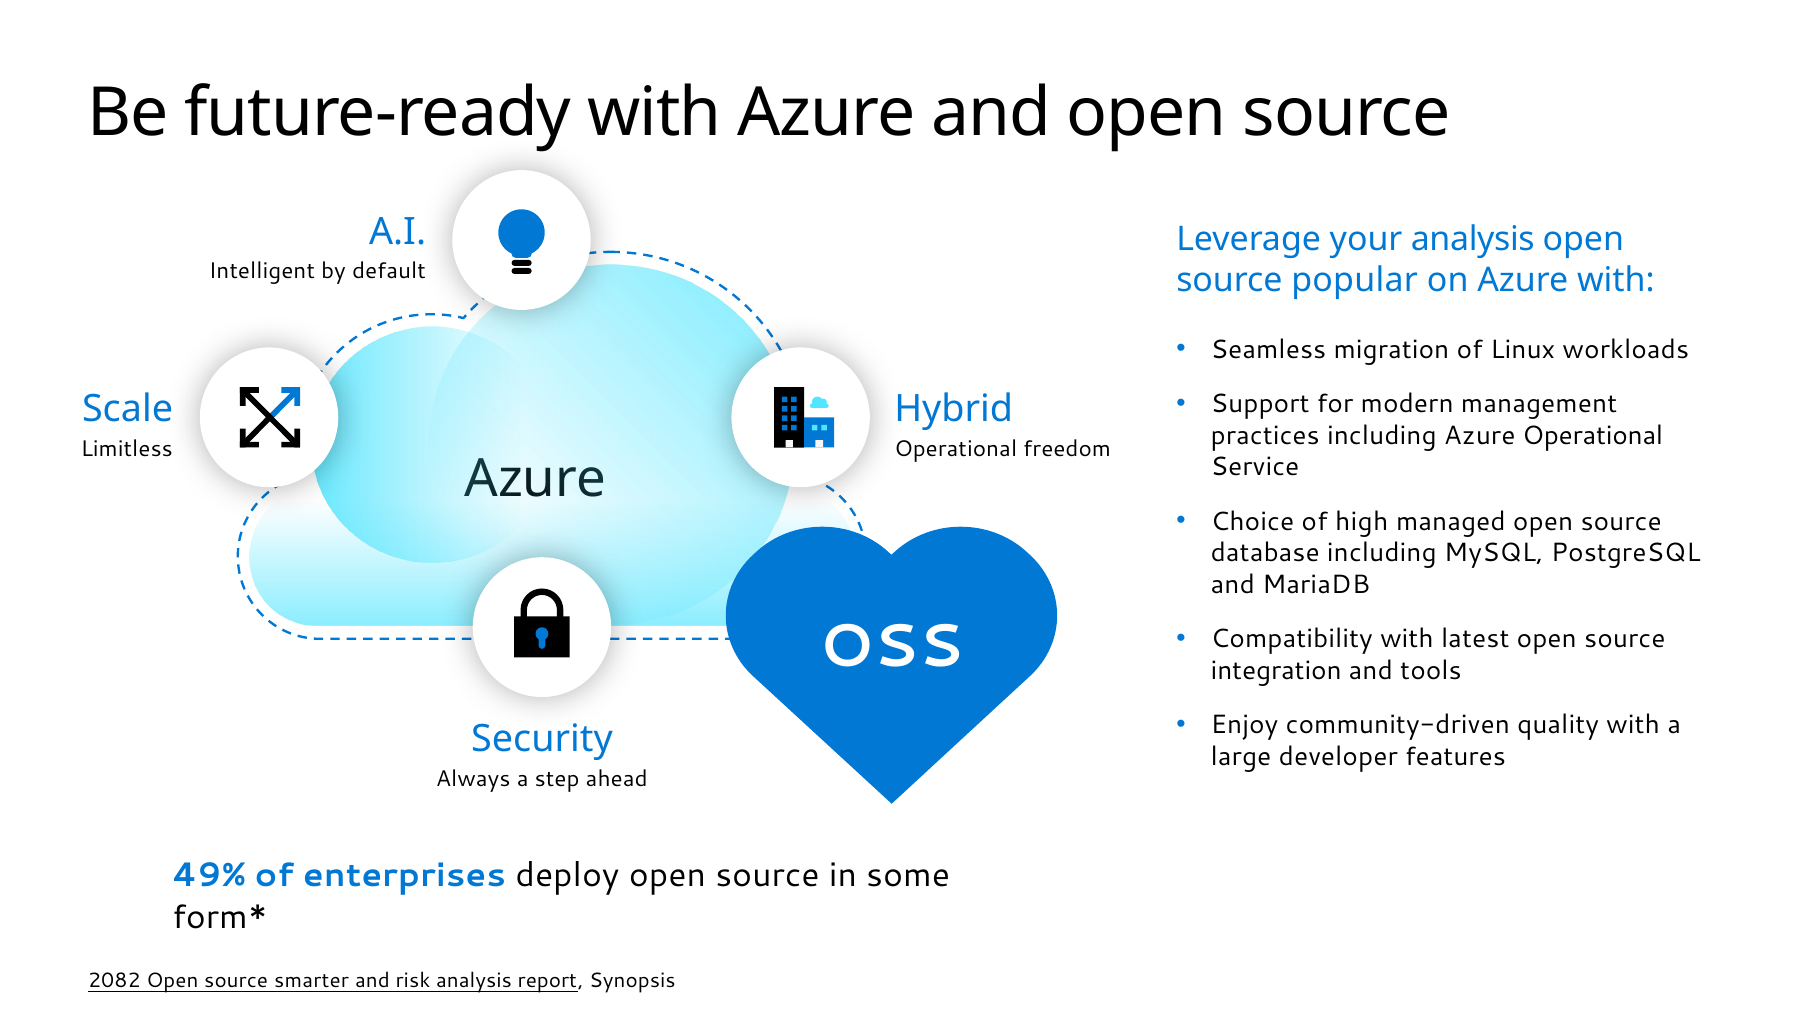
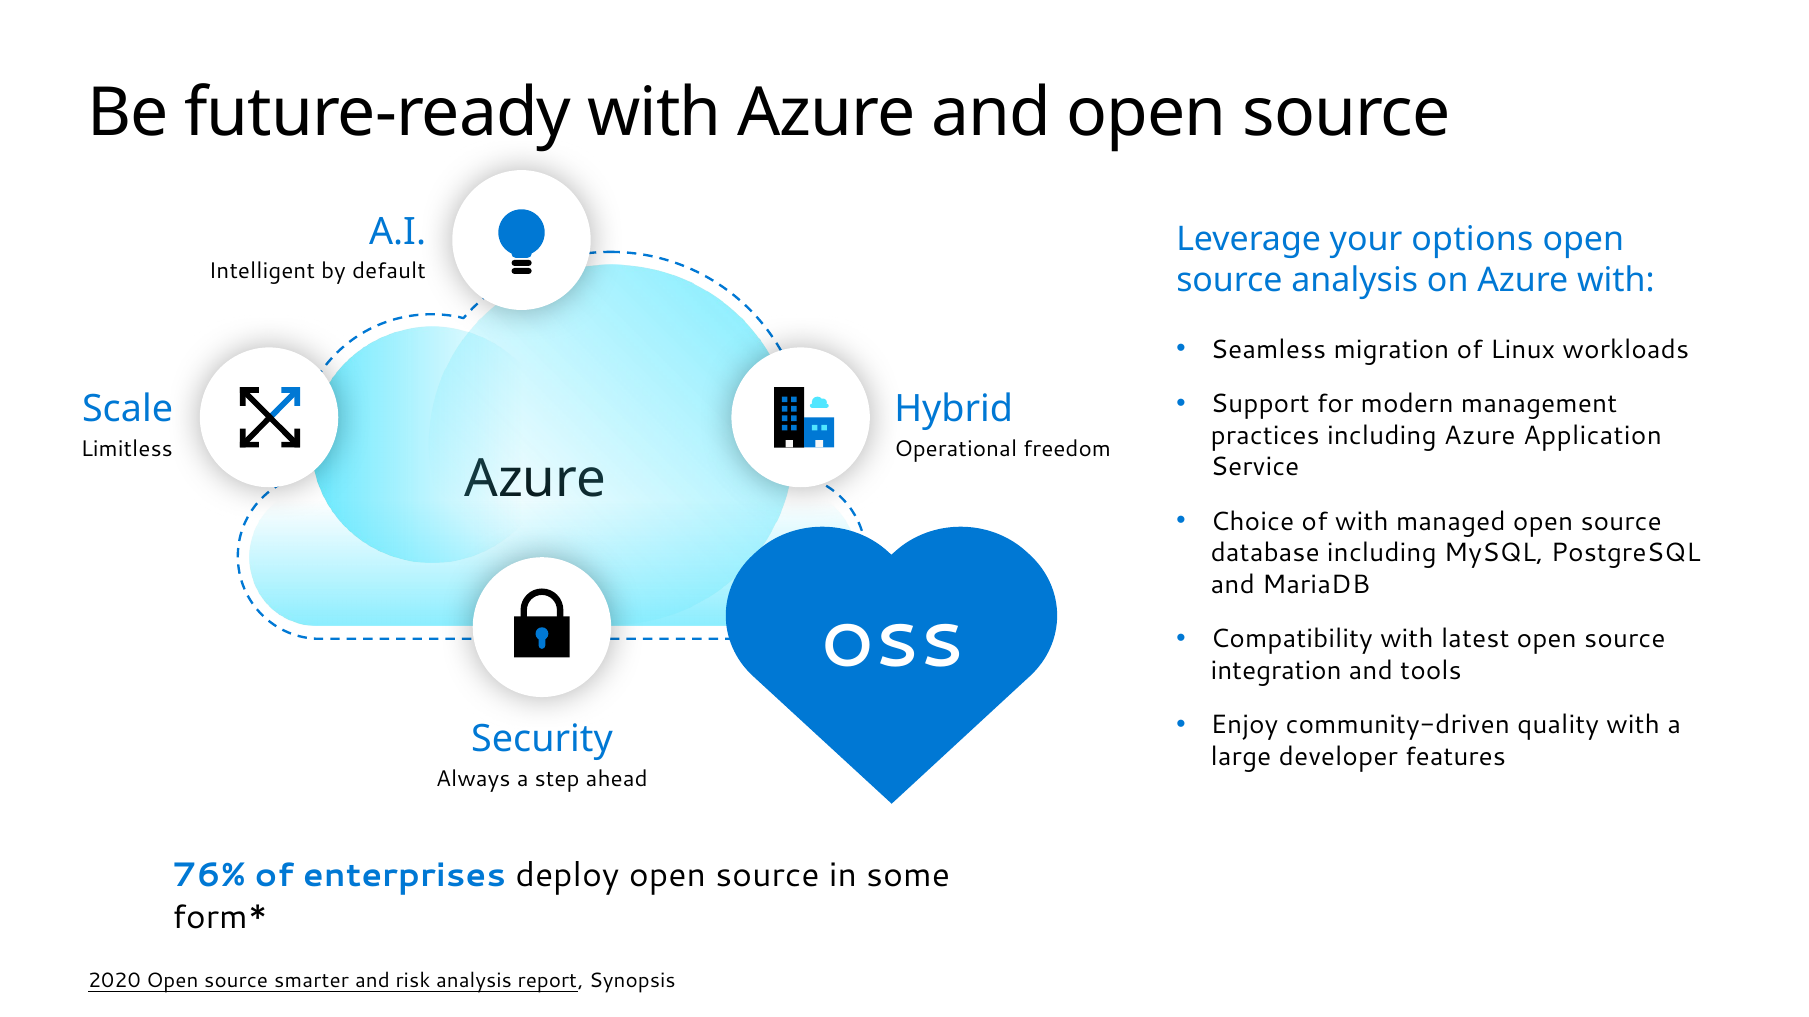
your analysis: analysis -> options (1472, 239)
source popular: popular -> analysis (1355, 280)
Azure Operational: Operational -> Application (1593, 436)
of high: high -> with (1362, 522)
49%: 49% -> 76% (209, 875)
2082: 2082 -> 2020 (114, 982)
